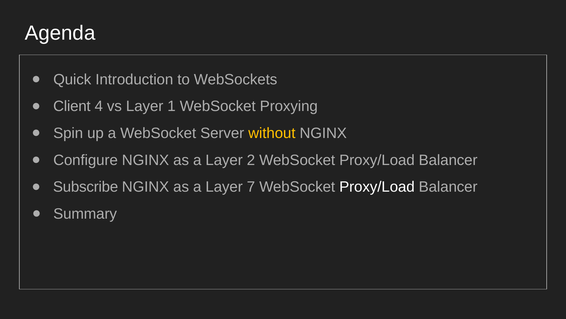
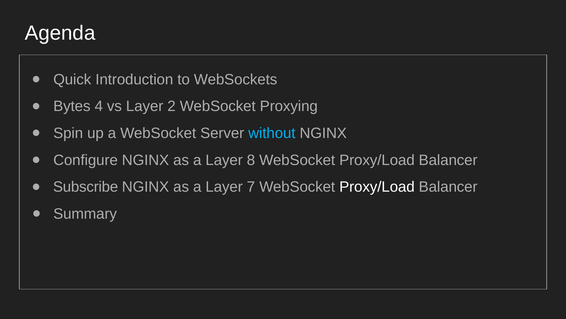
Client: Client -> Bytes (72, 106)
1: 1 -> 2 (172, 106)
without colour: yellow -> light blue (272, 133)
2: 2 -> 8 (251, 160)
